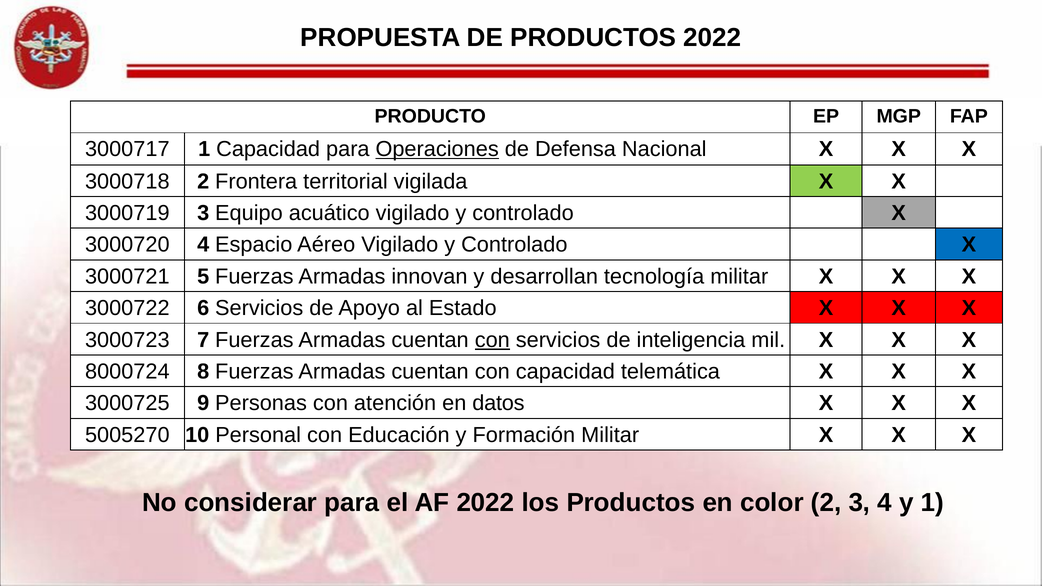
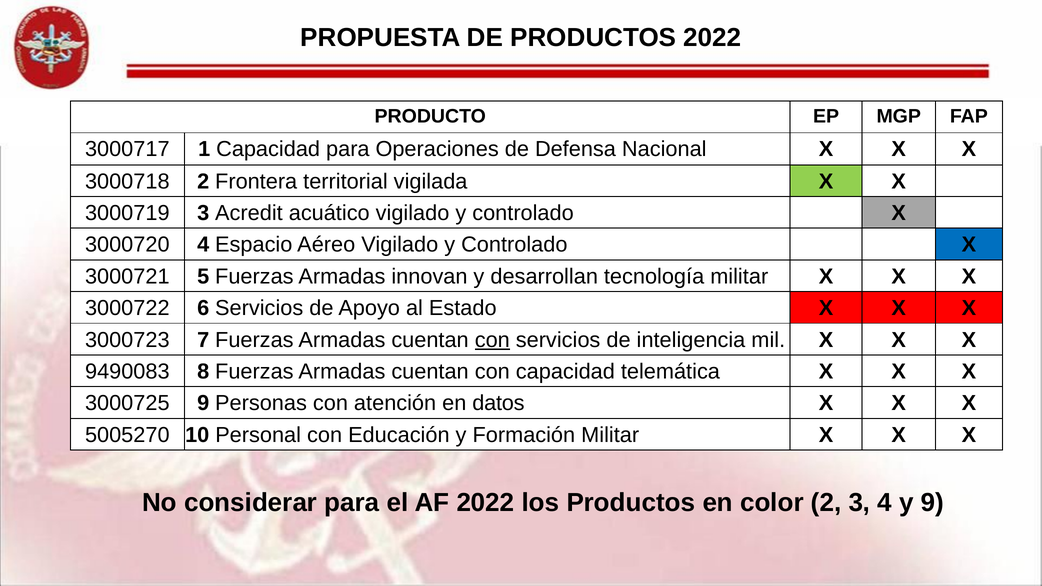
Operaciones underline: present -> none (437, 149)
Equipo: Equipo -> Acredit (249, 213)
8000724: 8000724 -> 9490083 (127, 372)
y 1: 1 -> 9 (932, 503)
